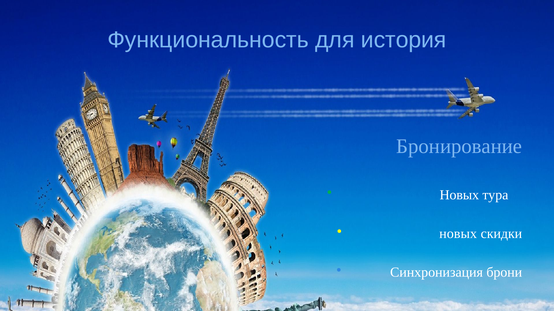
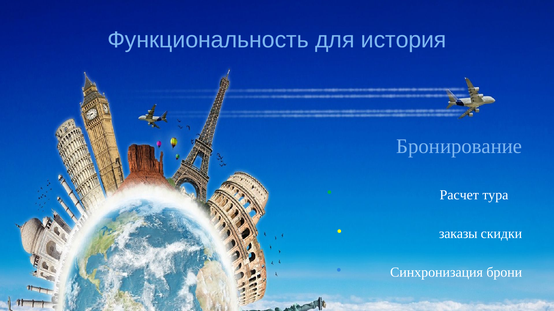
Новых: Новых -> Расчет (459, 195)
новых: новых -> заказы (458, 234)
